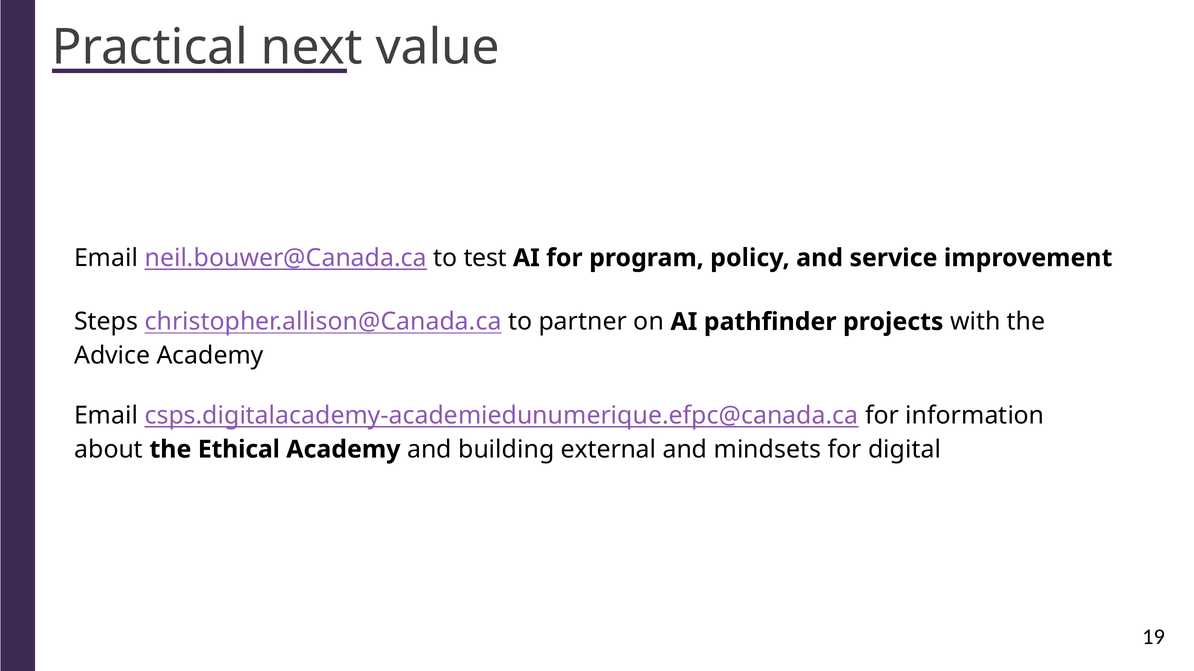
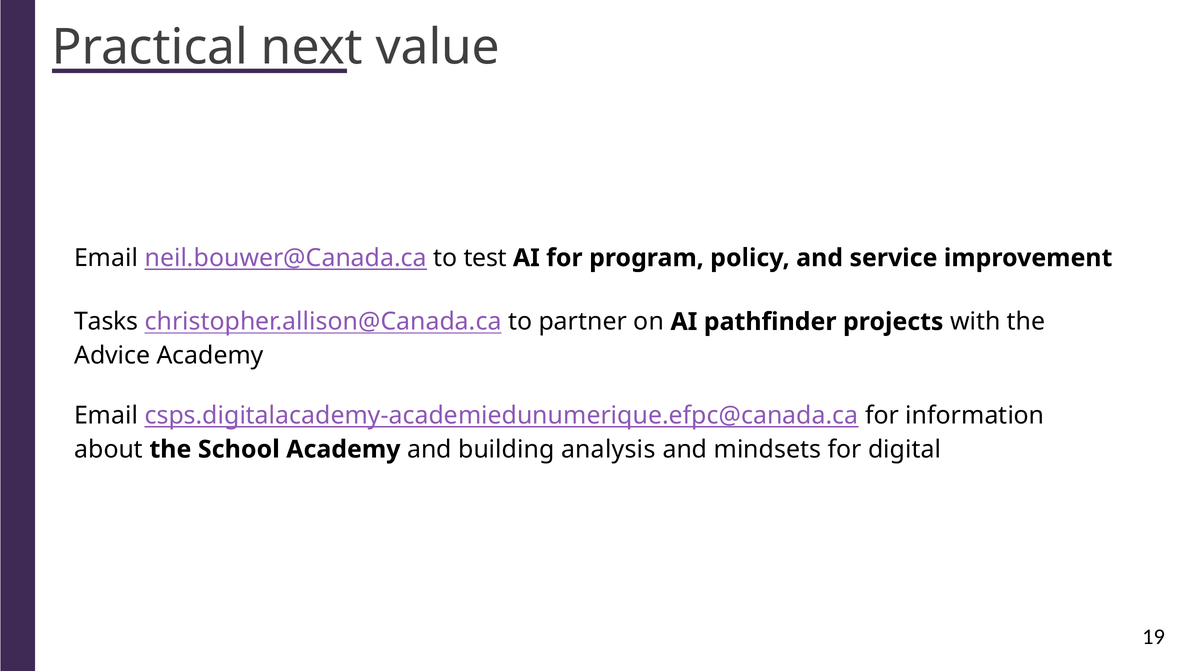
Steps: Steps -> Tasks (106, 322)
Ethical: Ethical -> School (239, 450)
external: external -> analysis (608, 450)
